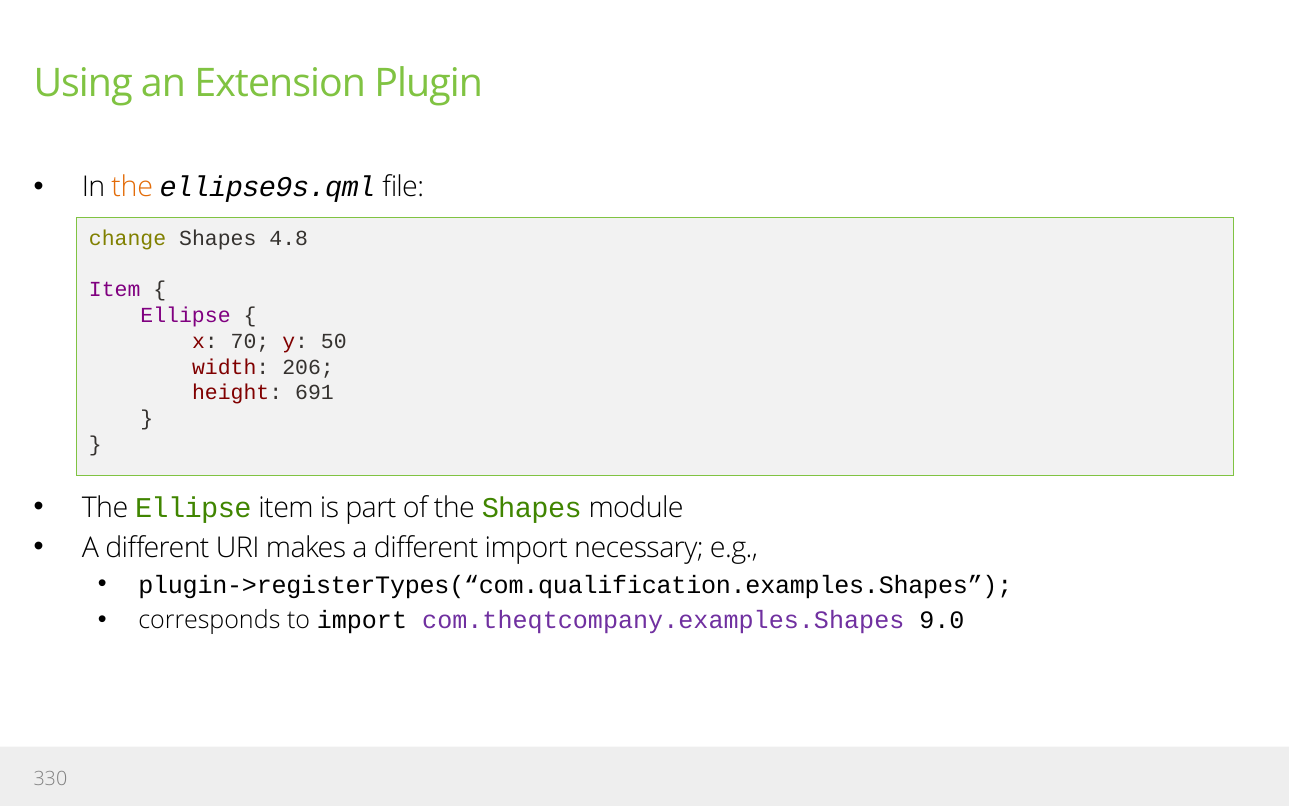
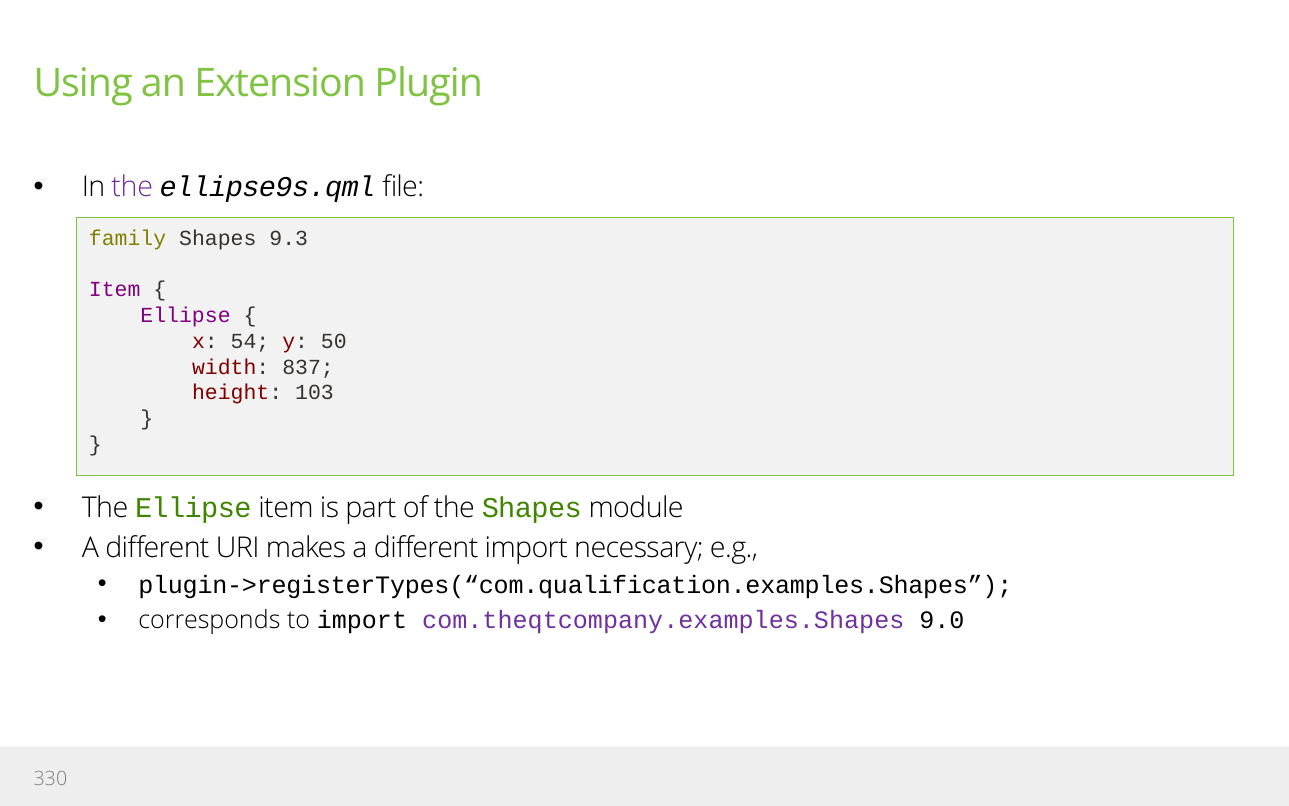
the colour: orange -> purple (132, 187)
change: change -> family (128, 238)
4.8: 4.8 -> 9.3 (289, 238)
70: 70 -> 54 (250, 341)
206: 206 -> 837 (308, 367)
691: 691 -> 103 (314, 393)
